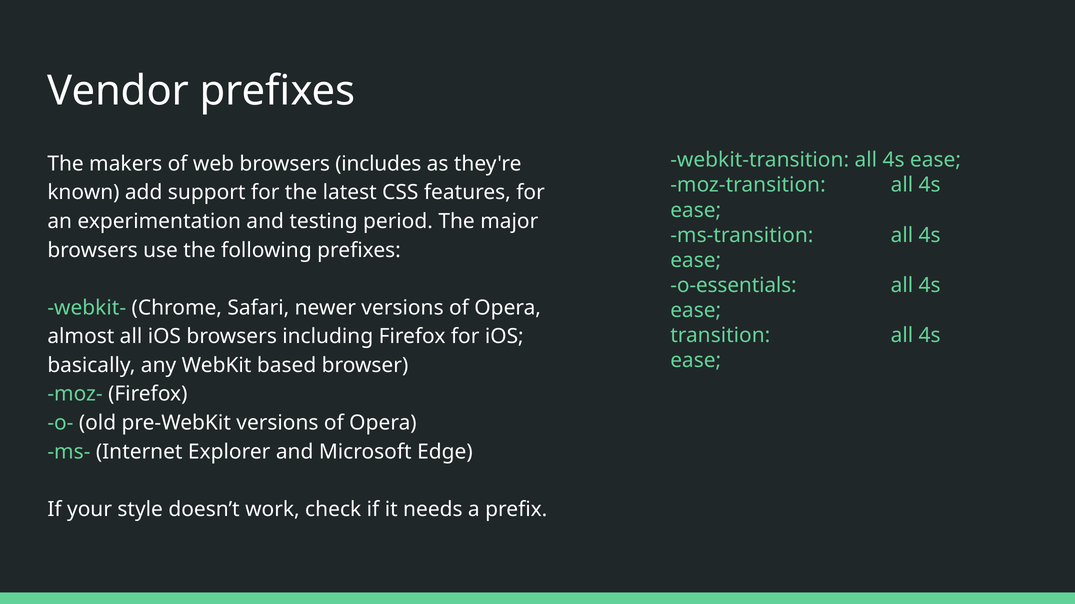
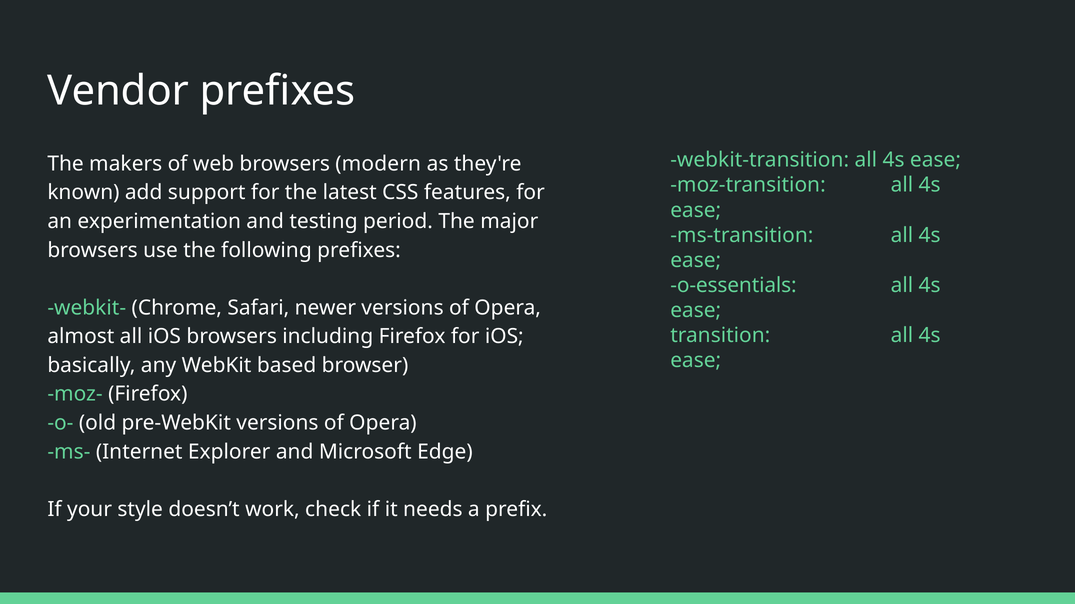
includes: includes -> modern (378, 164)
